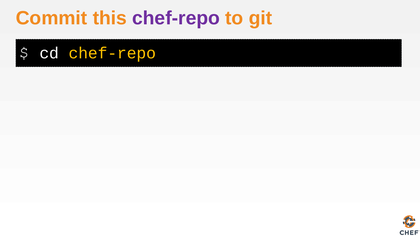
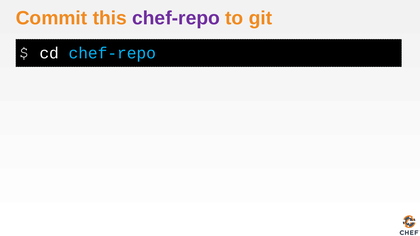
chef-repo colour: yellow -> light blue (112, 53)
